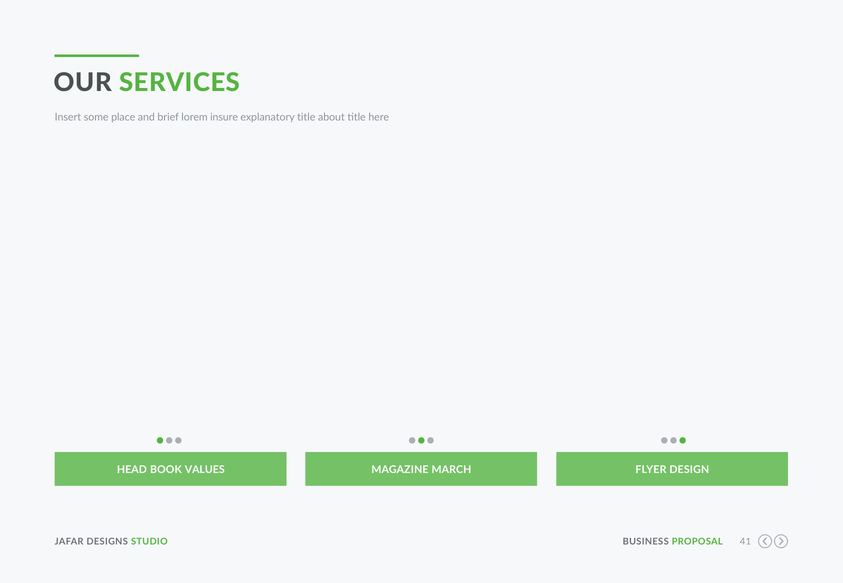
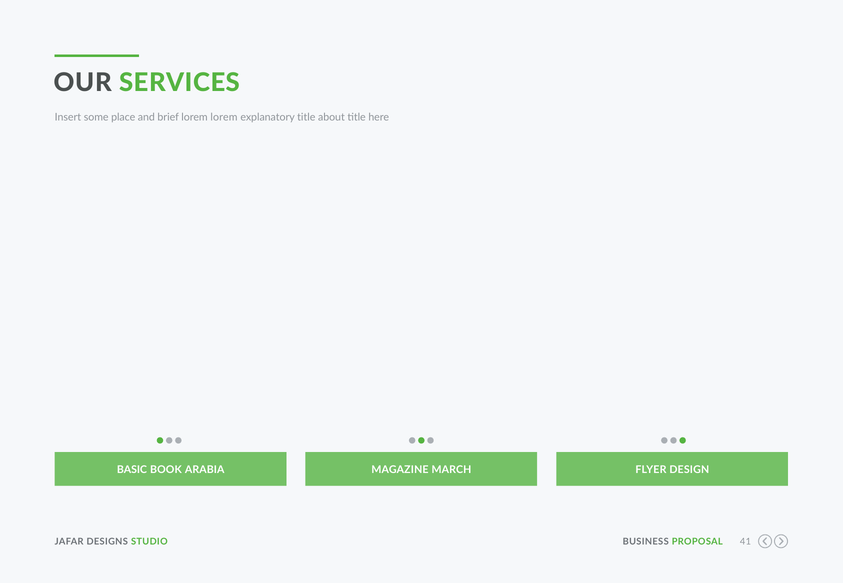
lorem insure: insure -> lorem (224, 117)
HEAD: HEAD -> BASIC (132, 470)
VALUES: VALUES -> ARABIA (205, 470)
